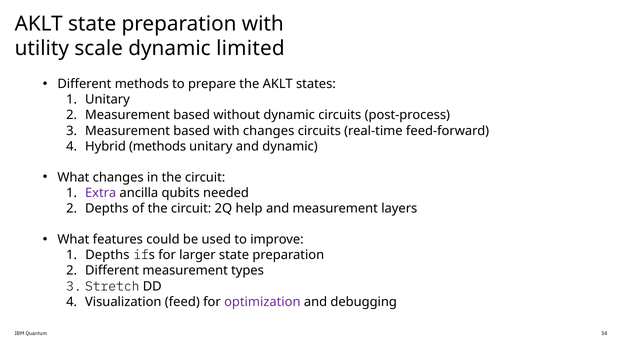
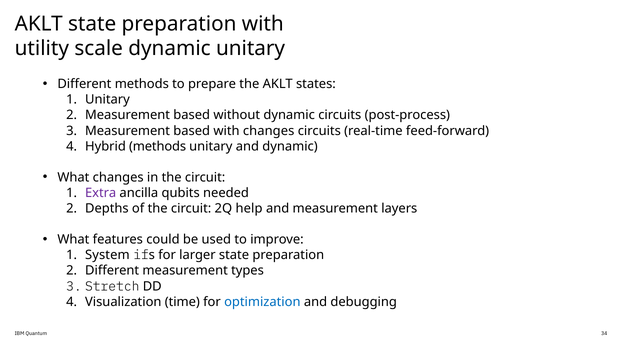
dynamic limited: limited -> unitary (251, 49)
Depths: Depths -> System (107, 255)
feed: feed -> time (182, 302)
optimization colour: purple -> blue (262, 302)
